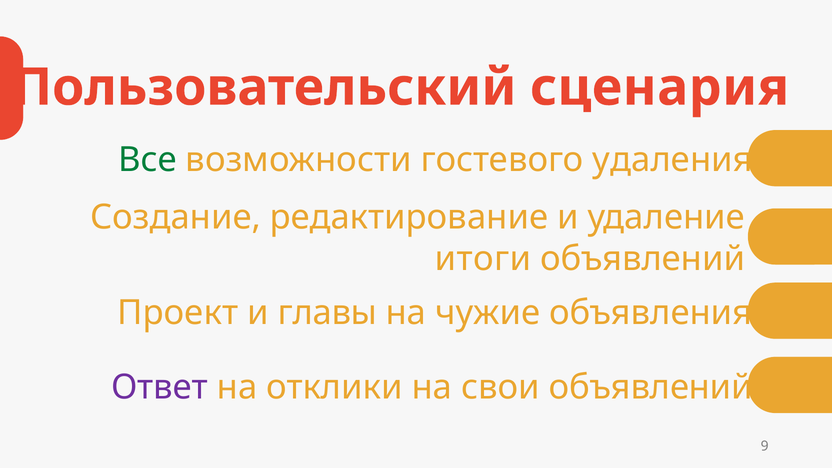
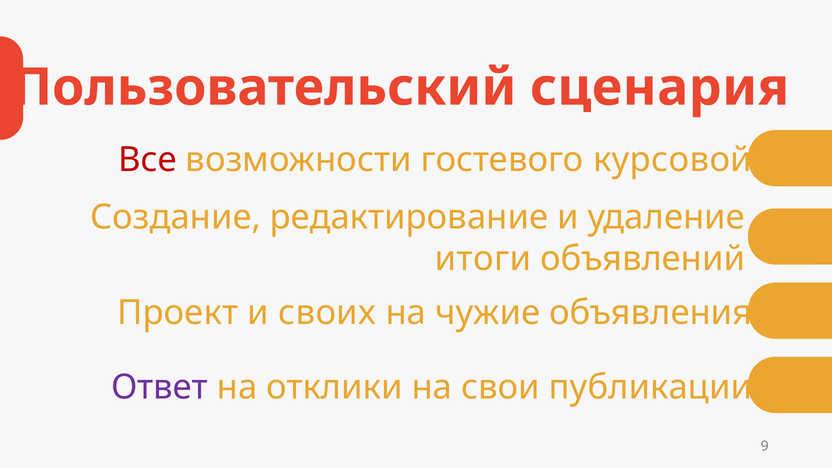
Все colour: green -> red (147, 160)
удаления: удаления -> курсовой (673, 160)
главы: главы -> своих (327, 313)
свои объявлений: объявлений -> публикации (651, 387)
